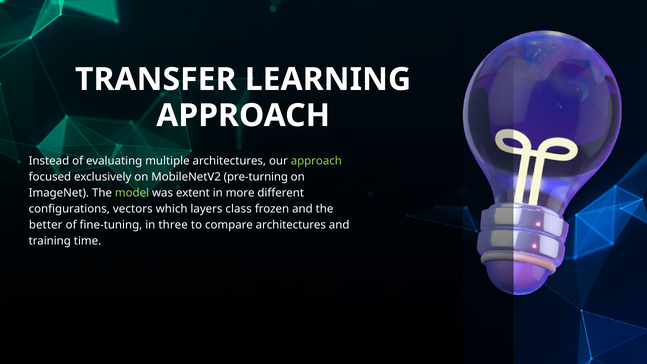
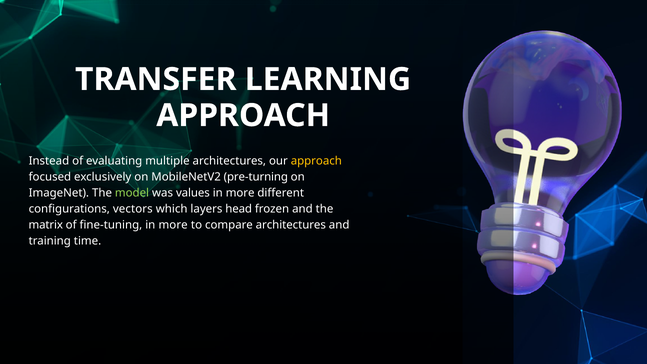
approach colour: light green -> yellow (316, 161)
extent: extent -> values (193, 193)
class: class -> head (239, 209)
better: better -> matrix (46, 225)
fine-tuning in three: three -> more (173, 225)
